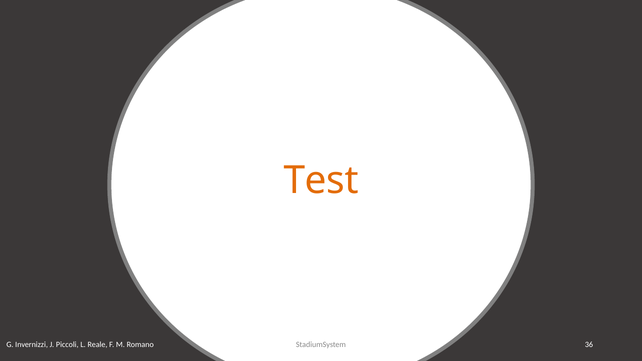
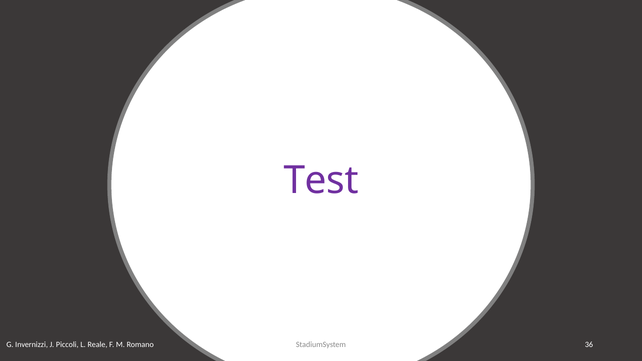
Test colour: orange -> purple (321, 181)
